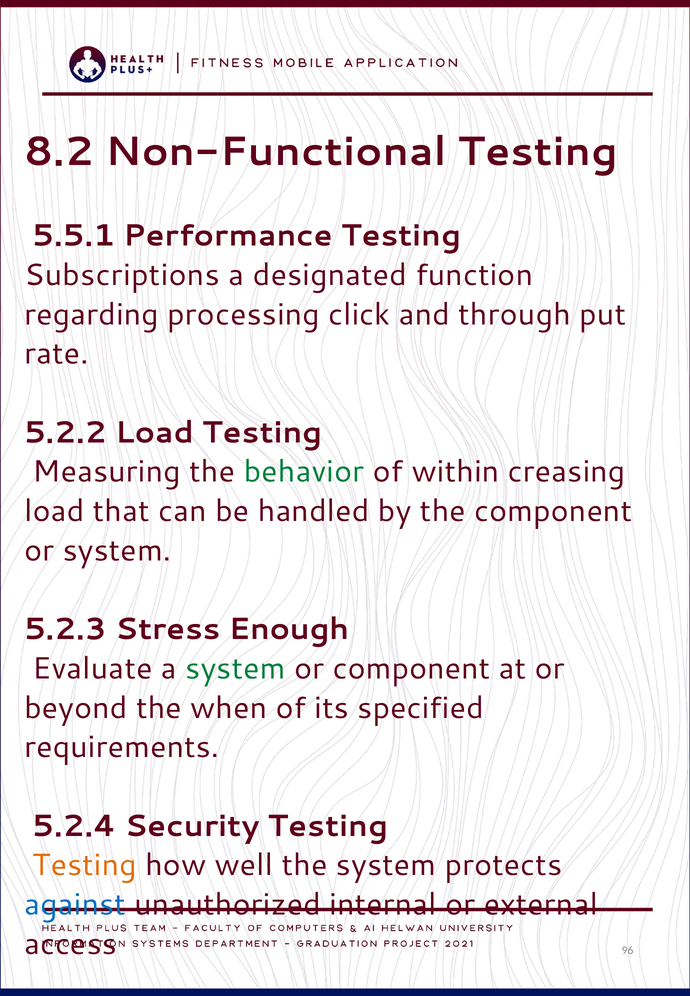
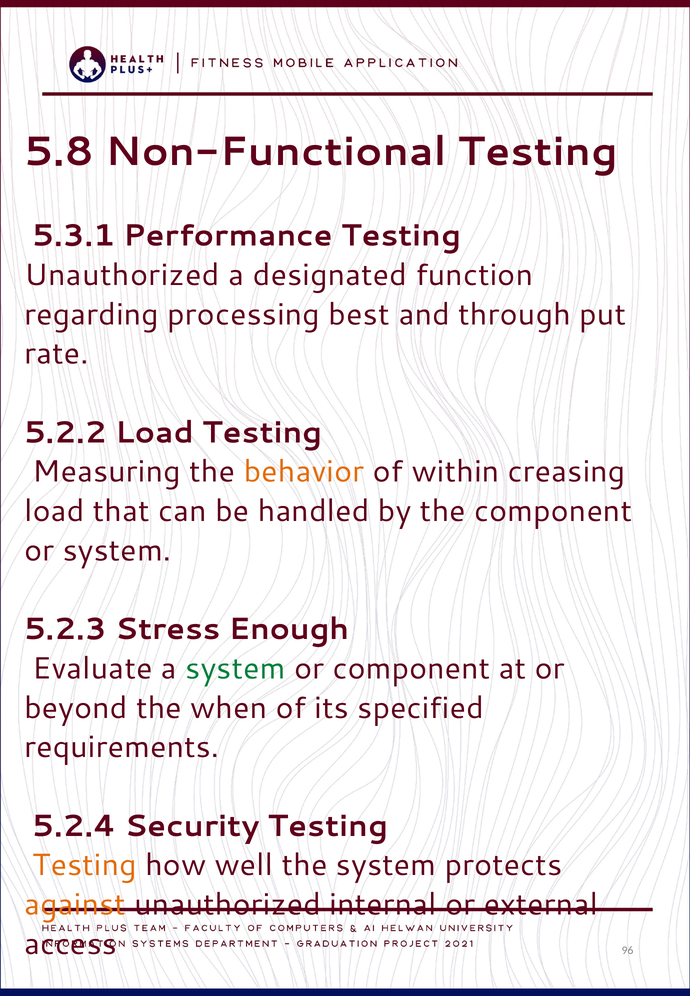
8.2: 8.2 -> 5.8 (59, 152)
5.5.1: 5.5.1 -> 5.3.1 (74, 236)
Subscriptions: Subscriptions -> Unauthorized (122, 275)
click: click -> best (359, 315)
behavior colour: green -> orange (304, 472)
against colour: blue -> orange (75, 905)
